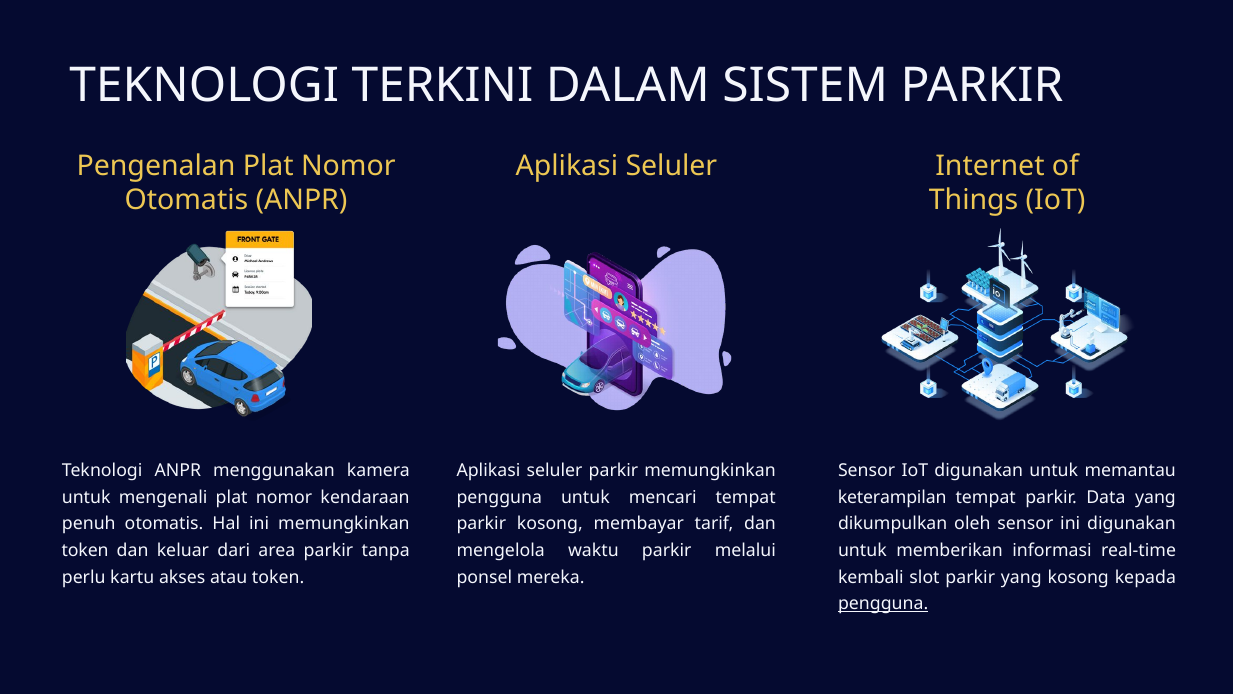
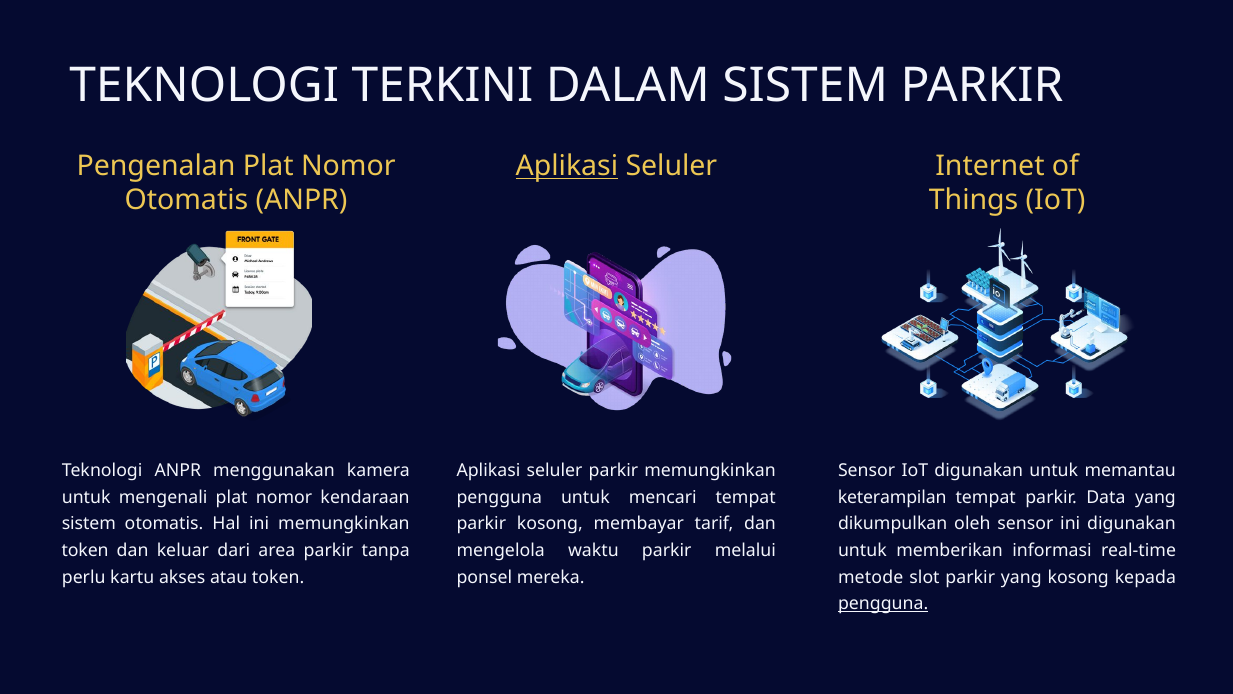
Aplikasi underline: none -> present (567, 166)
penuh: penuh -> sistem (89, 524)
kembali: kembali -> metode (871, 577)
